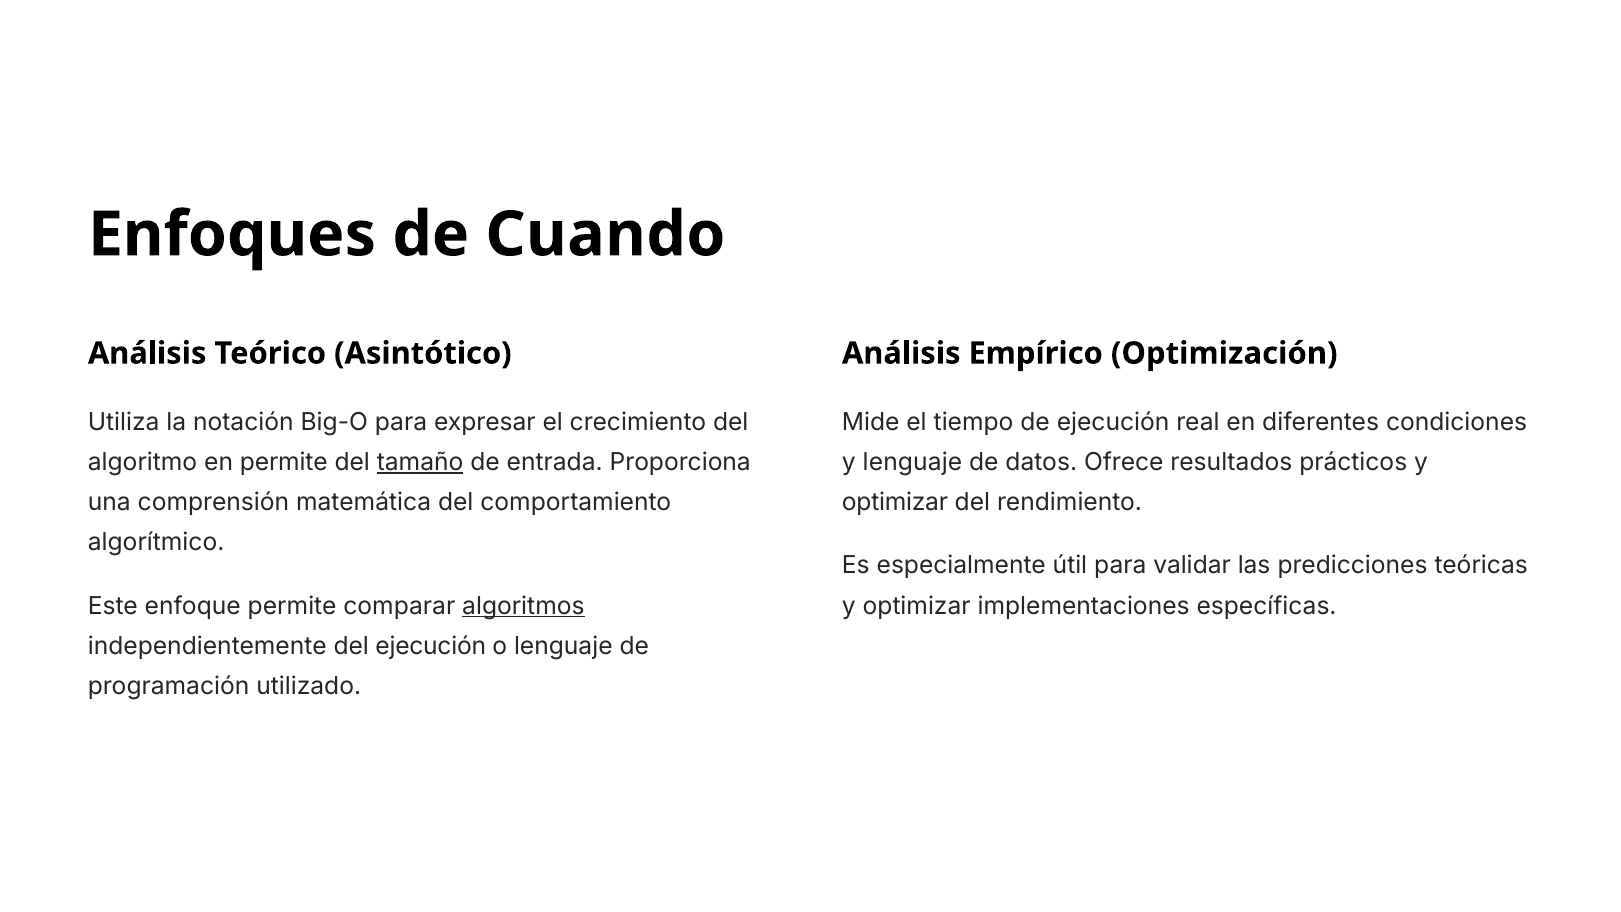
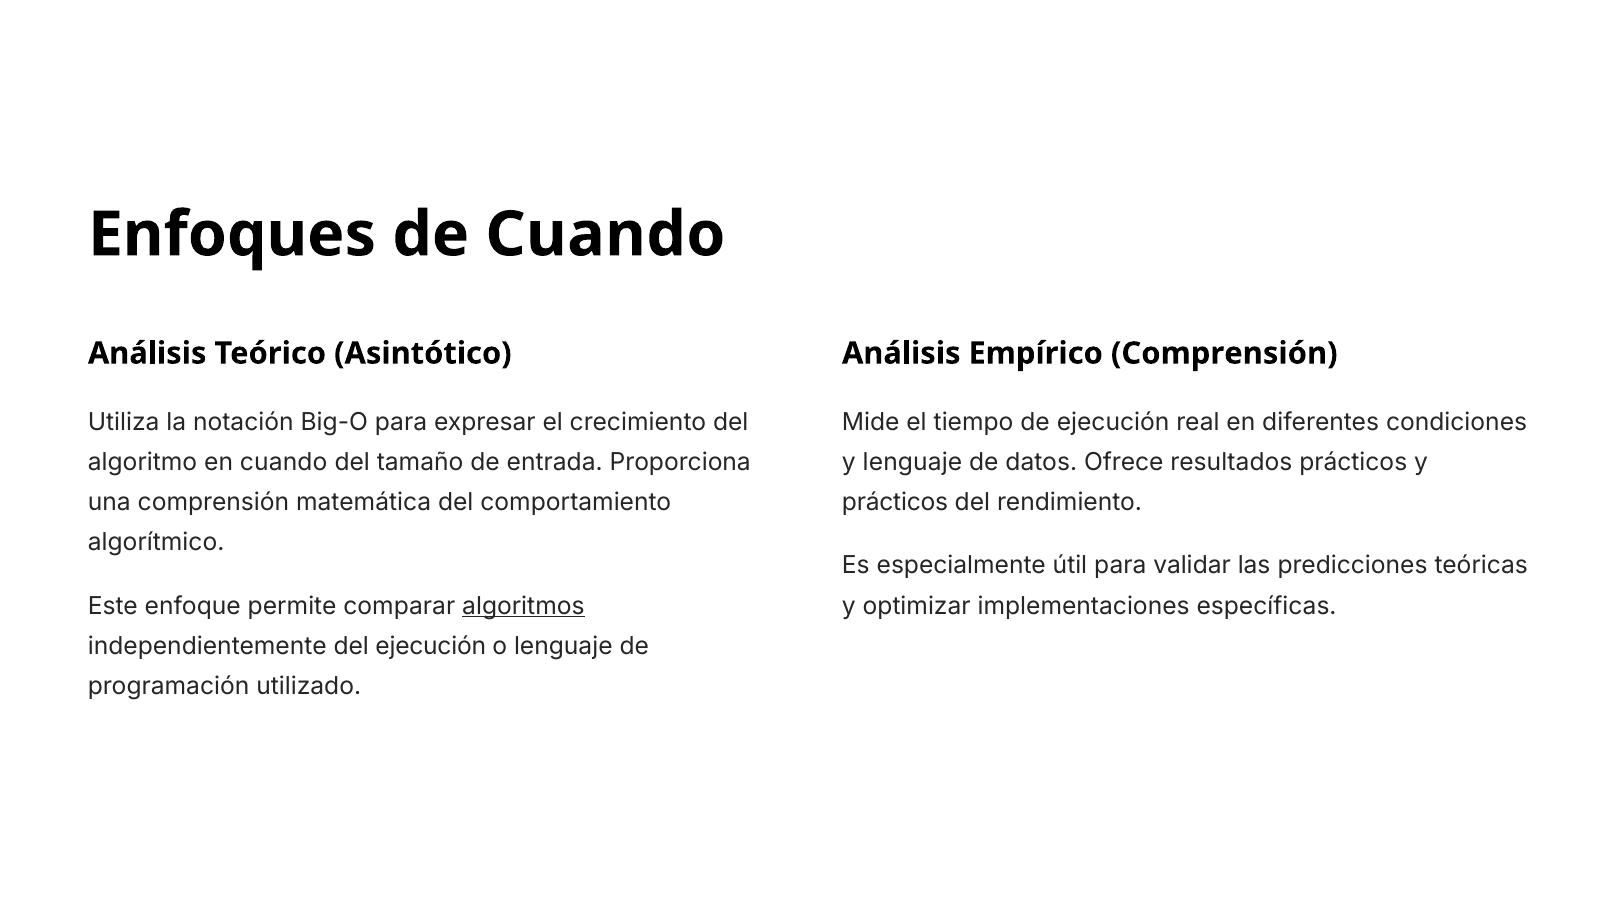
Empírico Optimización: Optimización -> Comprensión (1224, 353)
en permite: permite -> cuando (284, 463)
tamaño underline: present -> none (420, 463)
optimizar: optimizar -> prácticos (895, 503)
